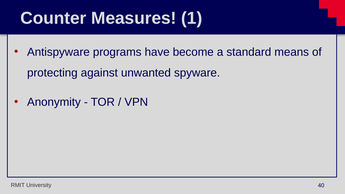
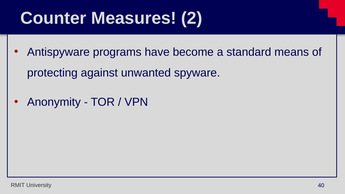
1: 1 -> 2 (192, 18)
